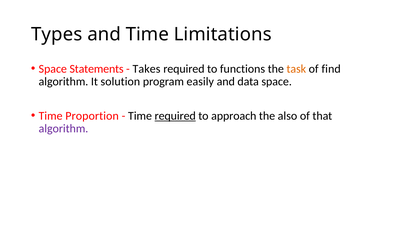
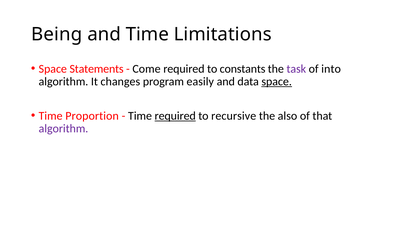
Types: Types -> Being (57, 34)
Takes: Takes -> Come (147, 69)
functions: functions -> constants (243, 69)
task colour: orange -> purple (296, 69)
find: find -> into (331, 69)
solution: solution -> changes (120, 82)
space underline: none -> present (277, 82)
approach: approach -> recursive (234, 116)
